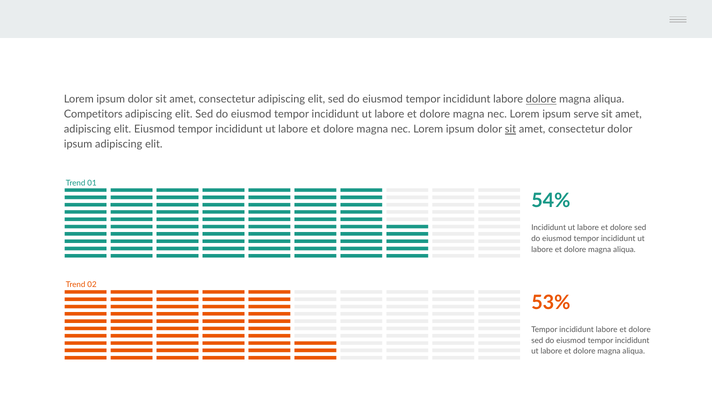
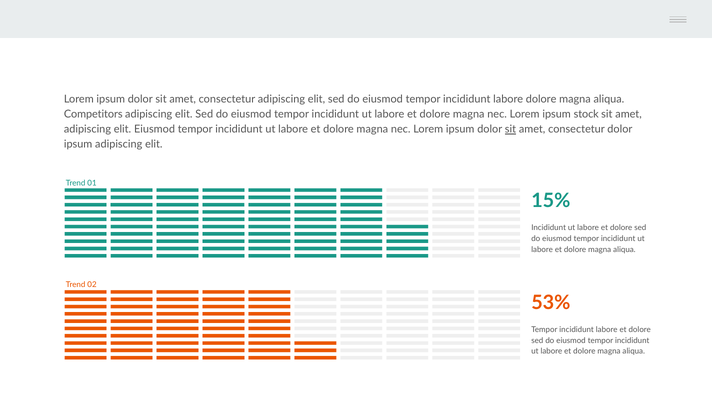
dolore underline: present -> none (541, 100)
serve: serve -> stock (586, 115)
54%: 54% -> 15% (551, 201)
